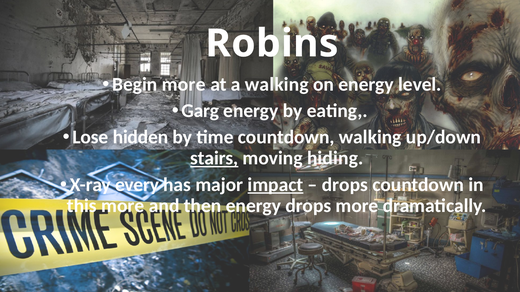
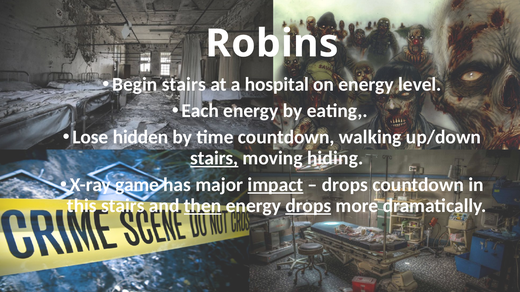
Begin more: more -> stairs (184, 84)
a walking: walking -> hospital (277, 84)
Garg: Garg -> Each (200, 111)
every: every -> game (137, 185)
this more: more -> stairs (123, 206)
then underline: none -> present (203, 206)
drops underline: none -> present (308, 206)
